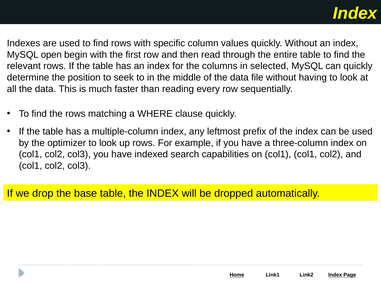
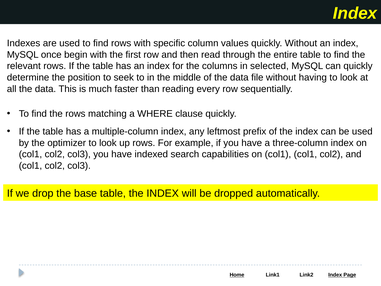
open: open -> once (51, 55)
